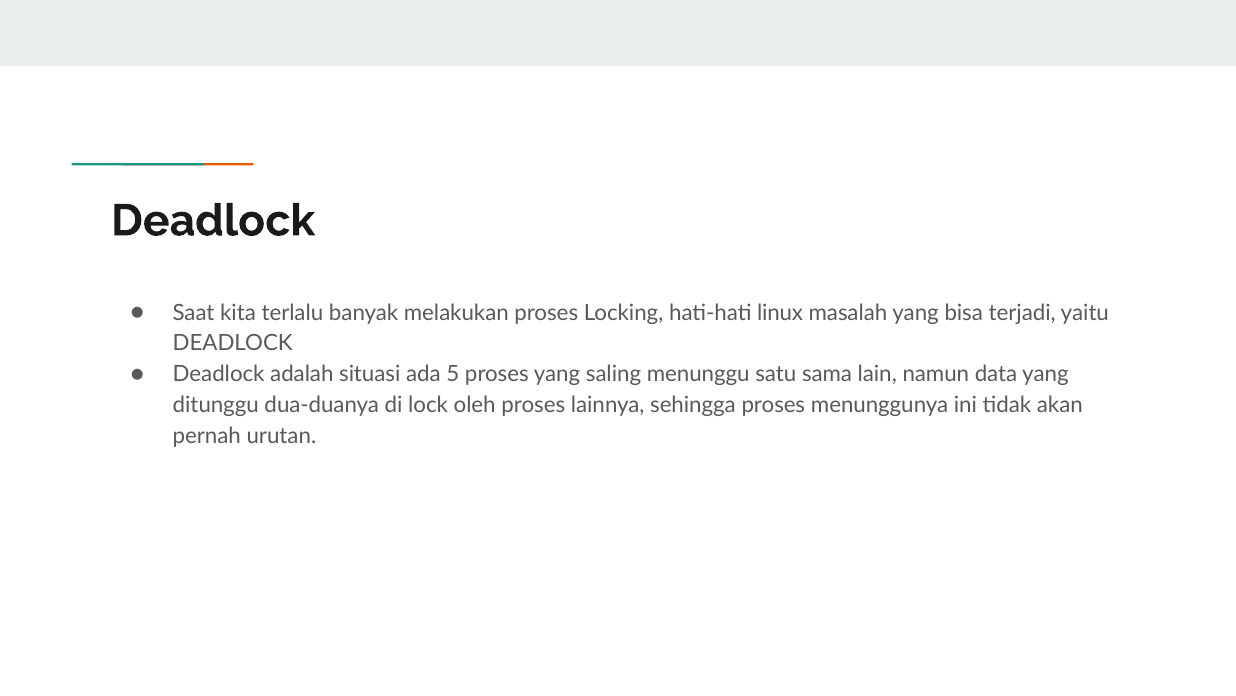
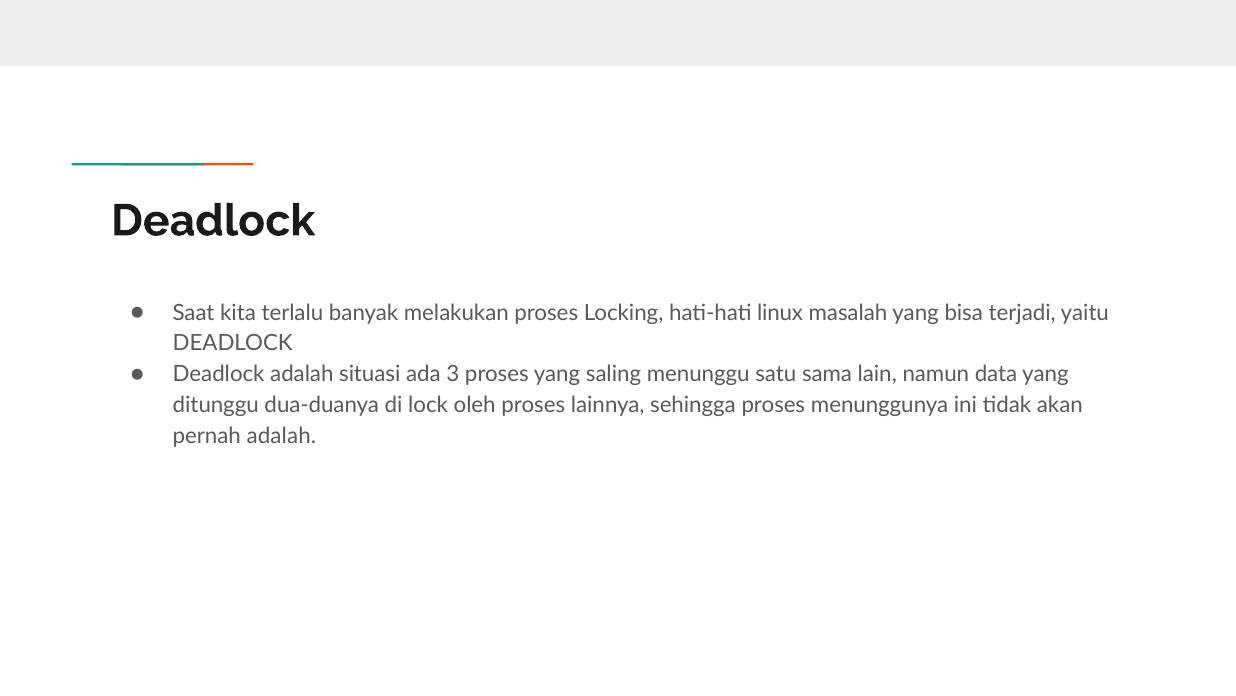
5: 5 -> 3 (453, 374)
pernah urutan: urutan -> adalah (281, 436)
